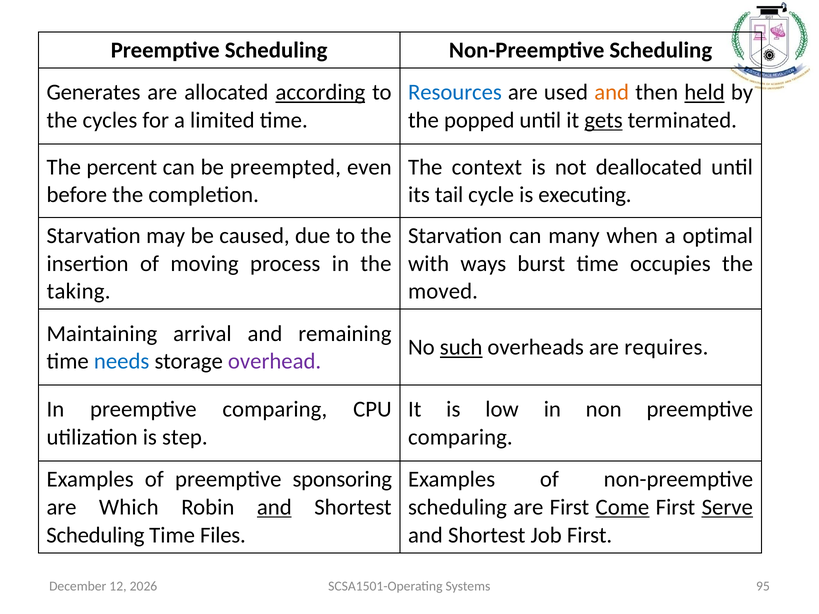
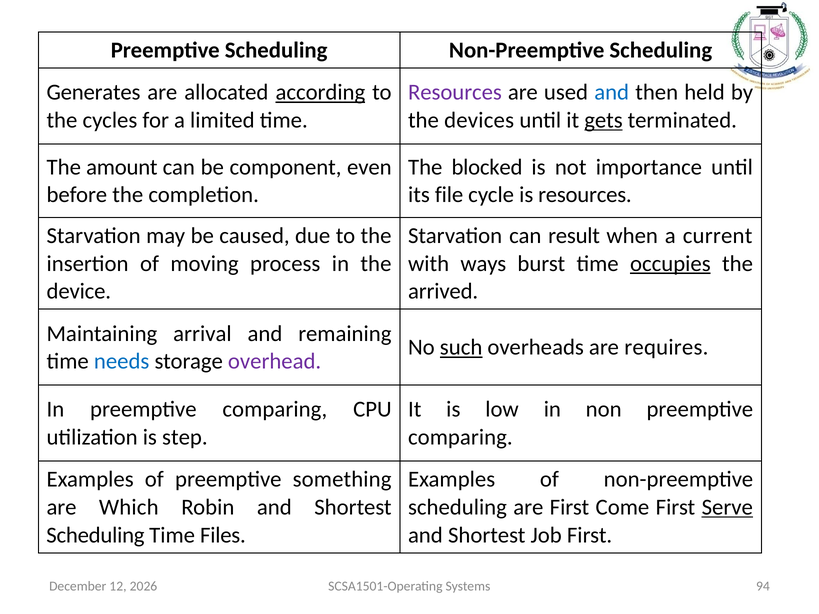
Resources colour: blue -> purple (455, 92)
and colour: orange -> blue (612, 92)
held underline: present -> none (704, 92)
popped: popped -> devices (479, 120)
percent: percent -> amount (122, 167)
preempted: preempted -> component (285, 167)
context: context -> blocked (487, 167)
deallocated: deallocated -> importance (649, 167)
tail: tail -> file (449, 195)
is executing: executing -> resources (585, 195)
many: many -> result (574, 236)
optimal: optimal -> current (718, 236)
occupies underline: none -> present (670, 264)
taking: taking -> device (79, 292)
moved: moved -> arrived (443, 292)
sponsoring: sponsoring -> something (342, 480)
and underline: present -> none (274, 507)
Come underline: present -> none (622, 507)
95: 95 -> 94 (763, 586)
